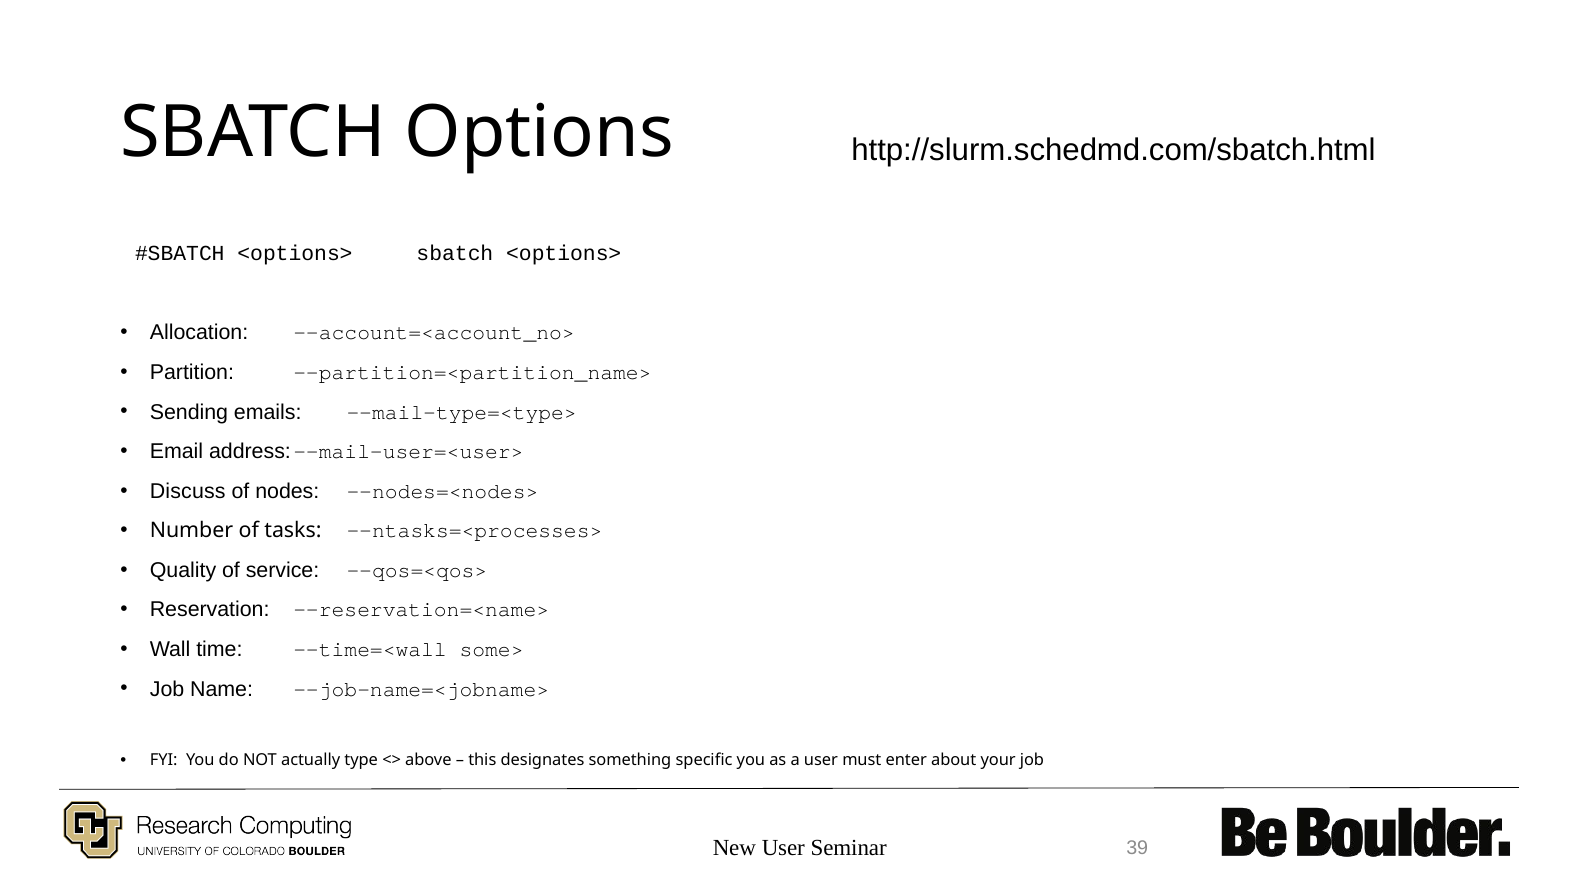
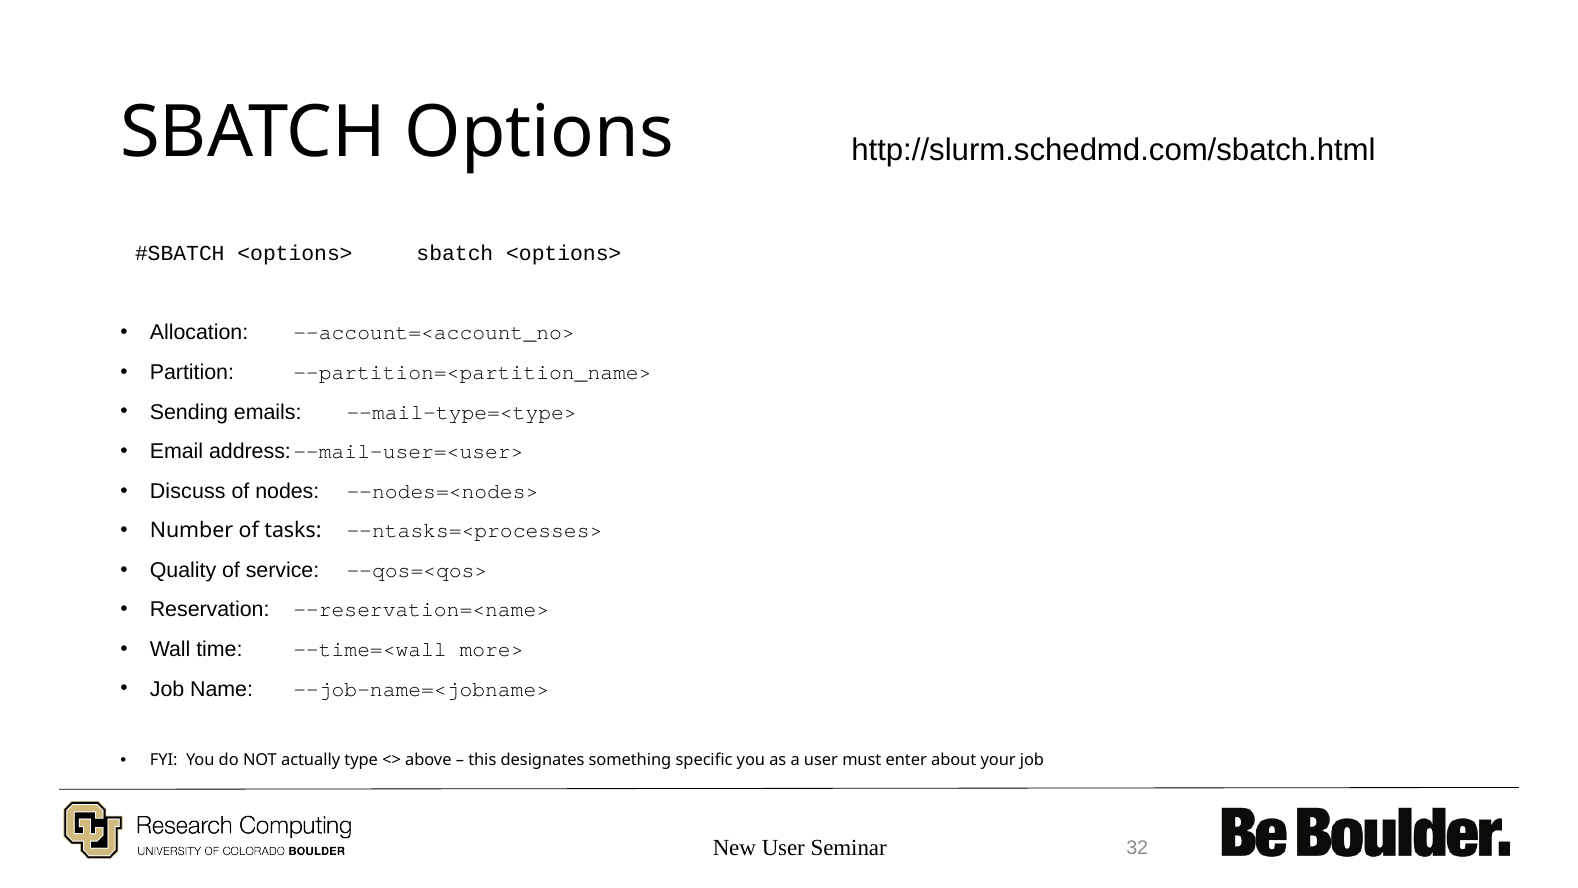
some>: some> -> more> (492, 649)
39: 39 -> 32 (1137, 848)
